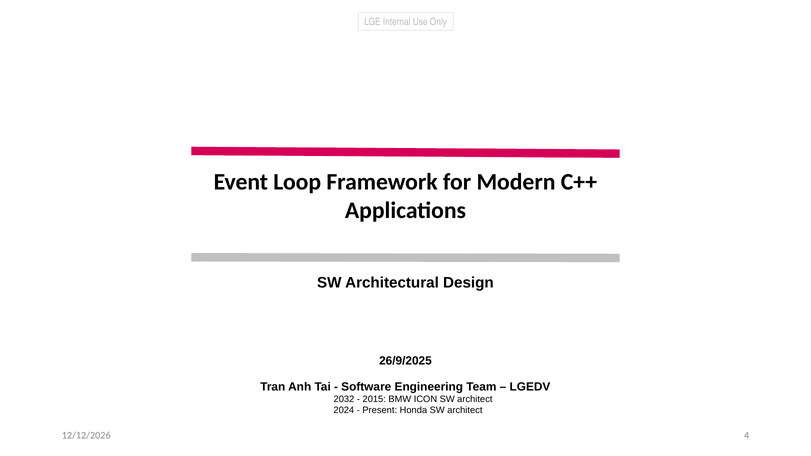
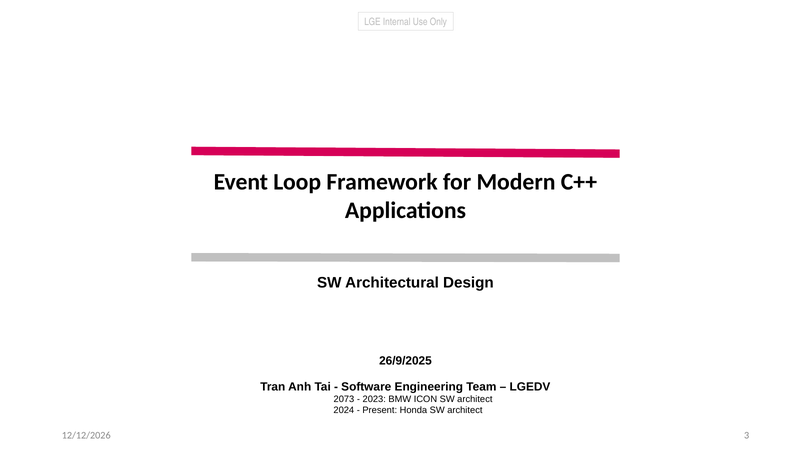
2032: 2032 -> 2073 (344, 399)
2015: 2015 -> 2023 (374, 399)
4: 4 -> 3 (747, 436)
